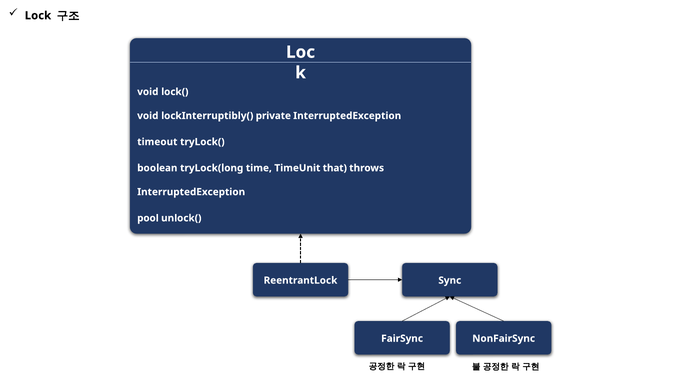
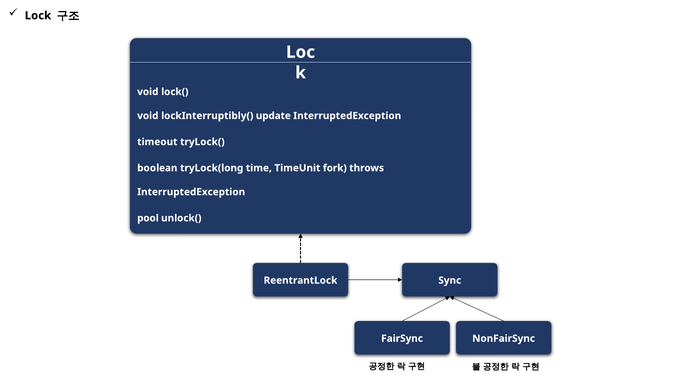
private: private -> update (273, 116)
that: that -> fork (335, 168)
